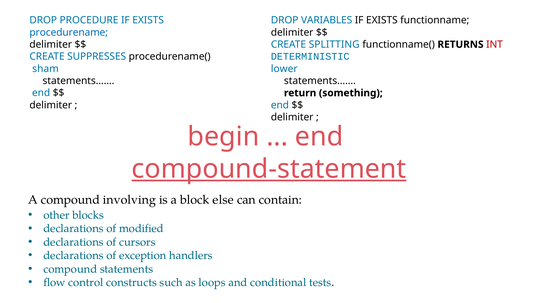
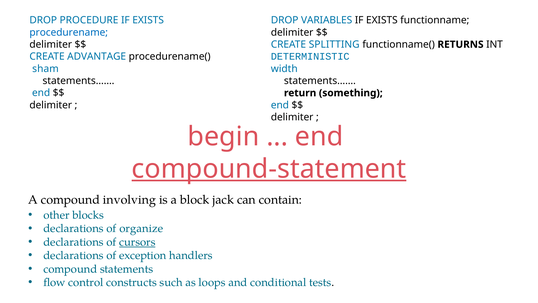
INT colour: red -> black (495, 44)
SUPPRESSES: SUPPRESSES -> ADVANTAGE (97, 57)
lower: lower -> width (284, 69)
else: else -> jack (223, 199)
modified: modified -> organize (141, 228)
cursors underline: none -> present (137, 242)
